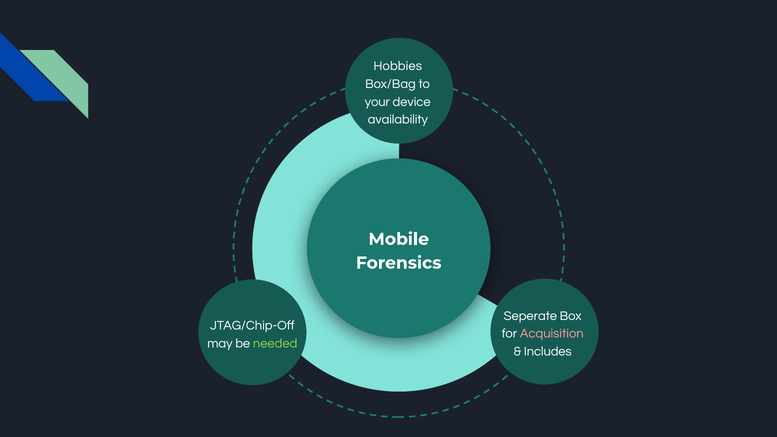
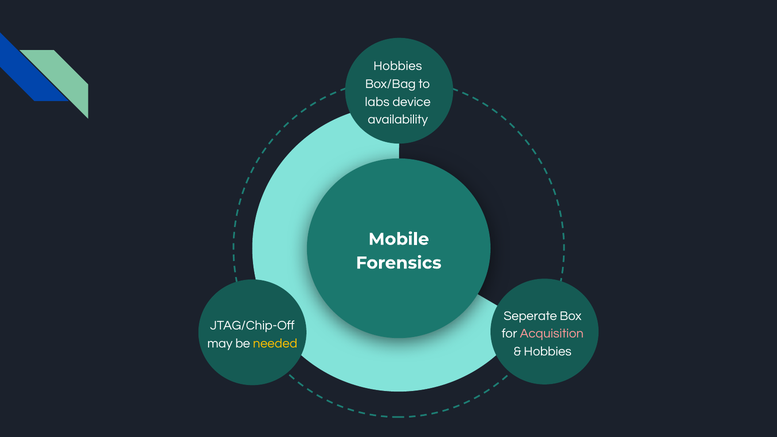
your: your -> labs (377, 102)
needed colour: light green -> yellow (275, 343)
Includes: Includes -> Hobbies (548, 352)
